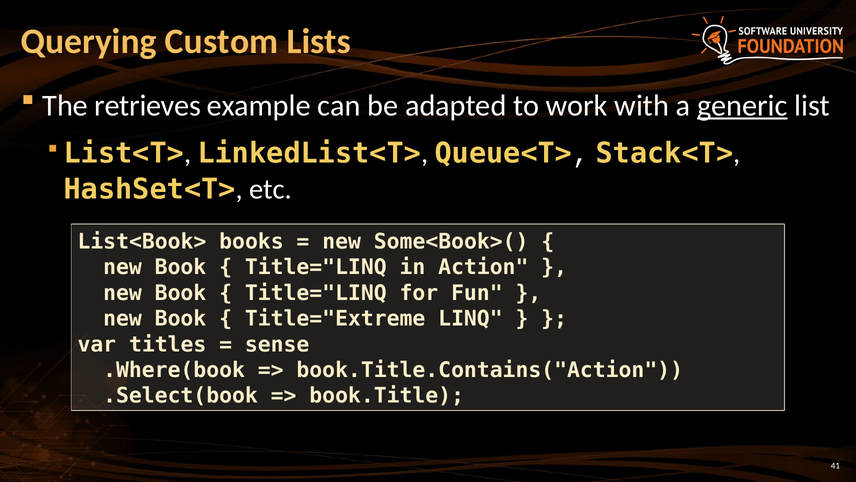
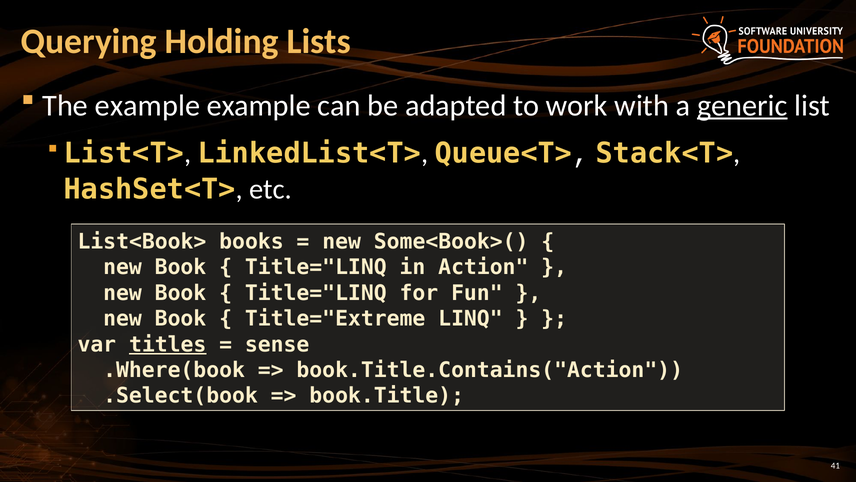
Custom: Custom -> Holding (222, 42)
The retrieves: retrieves -> example (147, 105)
titles underline: none -> present (168, 344)
